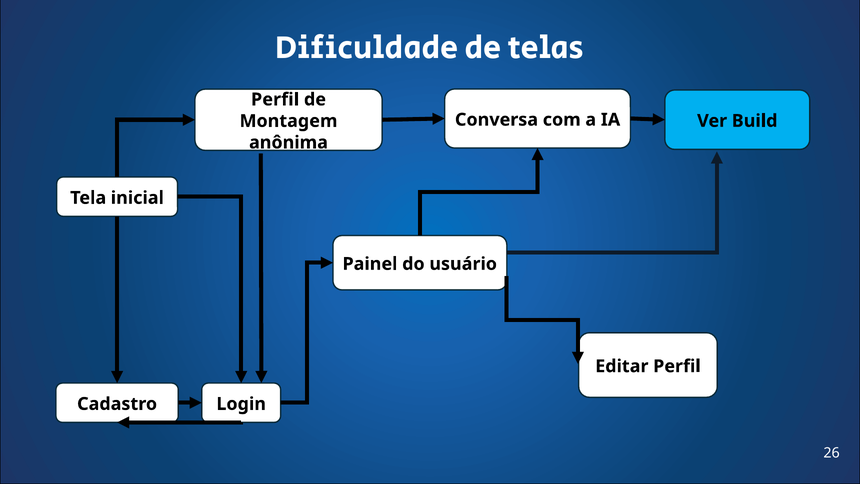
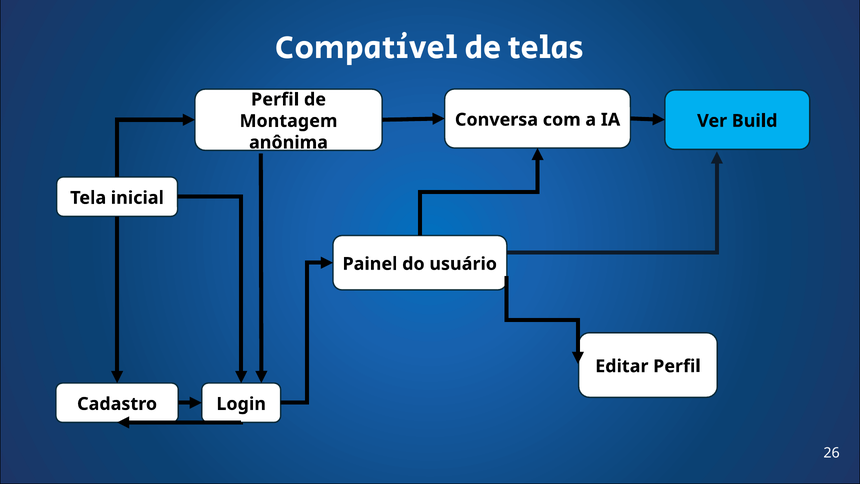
Dificuldade: Dificuldade -> Compatível (367, 48)
